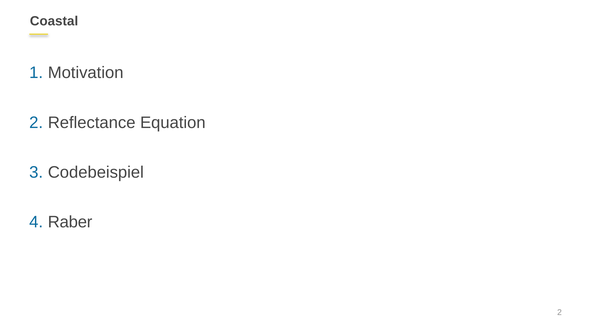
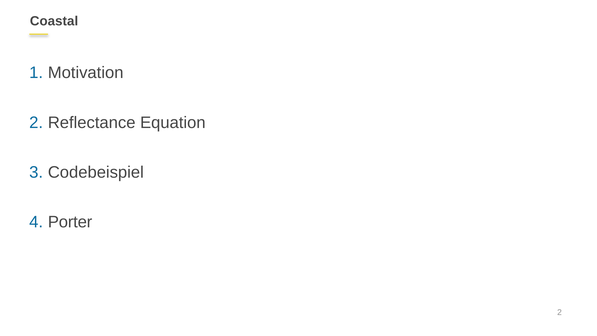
Raber: Raber -> Porter (70, 222)
